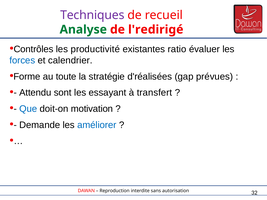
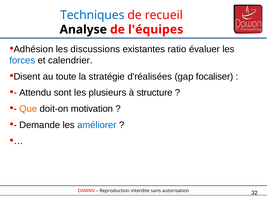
Techniques colour: purple -> blue (92, 15)
Analyse colour: green -> black (83, 30)
l'redirigé: l'redirigé -> l'équipes (156, 30)
Contrôles: Contrôles -> Adhésion (33, 49)
productivité: productivité -> discussions (95, 49)
Forme: Forme -> Disent (27, 77)
prévues: prévues -> focaliser (215, 77)
essayant: essayant -> plusieurs (108, 93)
transfert: transfert -> structure (155, 93)
Que colour: blue -> orange (28, 109)
